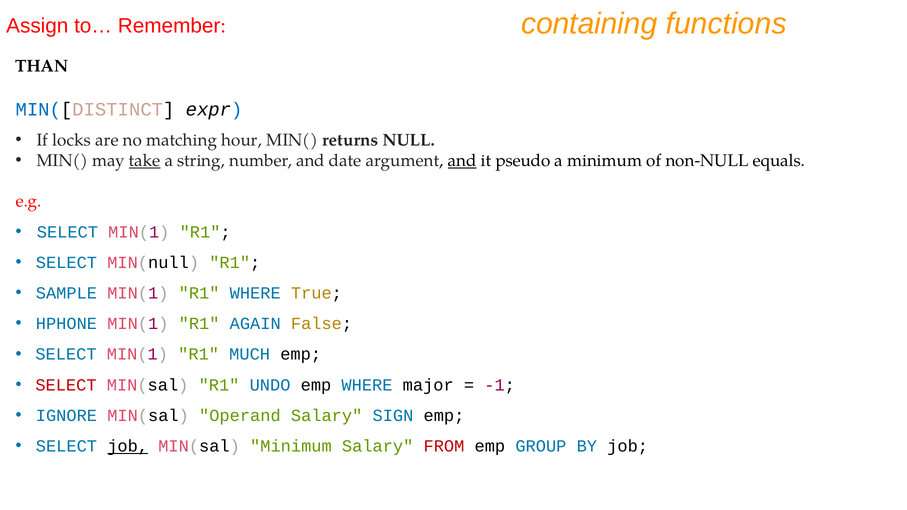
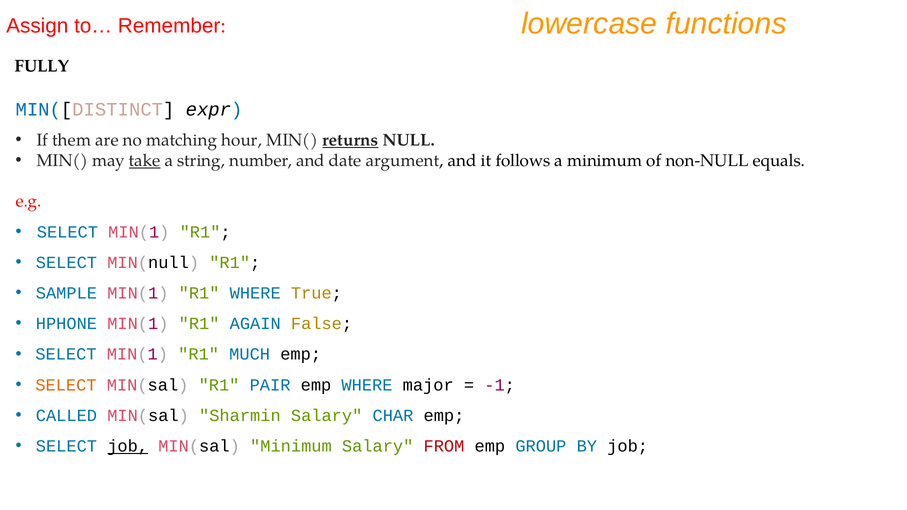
containing: containing -> lowercase (589, 24)
THAN: THAN -> FULLY (42, 66)
locks: locks -> them (72, 140)
returns underline: none -> present (350, 140)
and underline: present -> none (462, 161)
pseudo: pseudo -> follows (523, 161)
SELECT colour: red -> orange (66, 385)
UNDO: UNDO -> PAIR (270, 385)
IGNORE: IGNORE -> CALLED (66, 416)
Operand: Operand -> Sharmin (240, 416)
SIGN: SIGN -> CHAR (393, 416)
